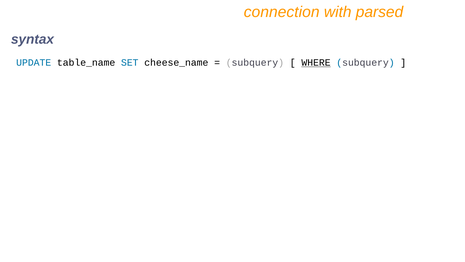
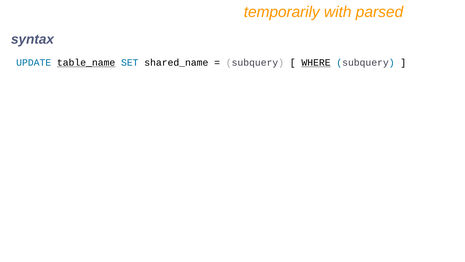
connection: connection -> temporarily (282, 12)
table_name underline: none -> present (86, 63)
cheese_name: cheese_name -> shared_name (176, 63)
